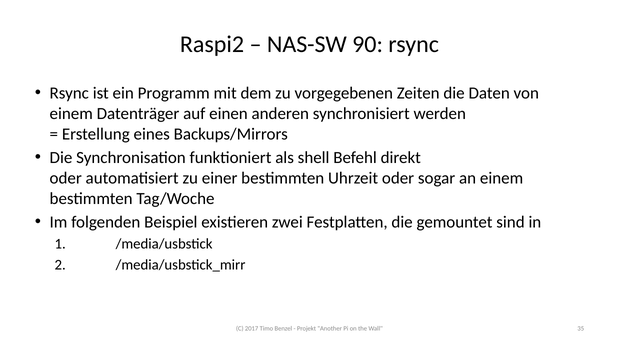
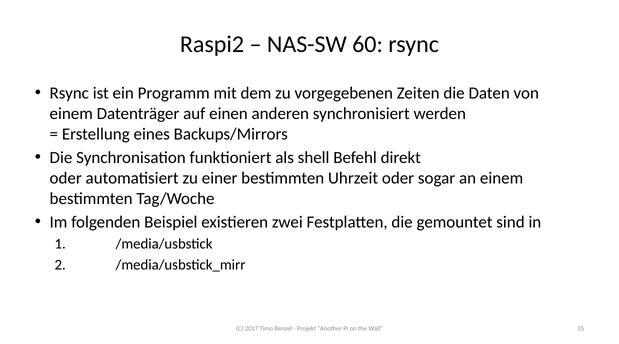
90: 90 -> 60 (368, 44)
